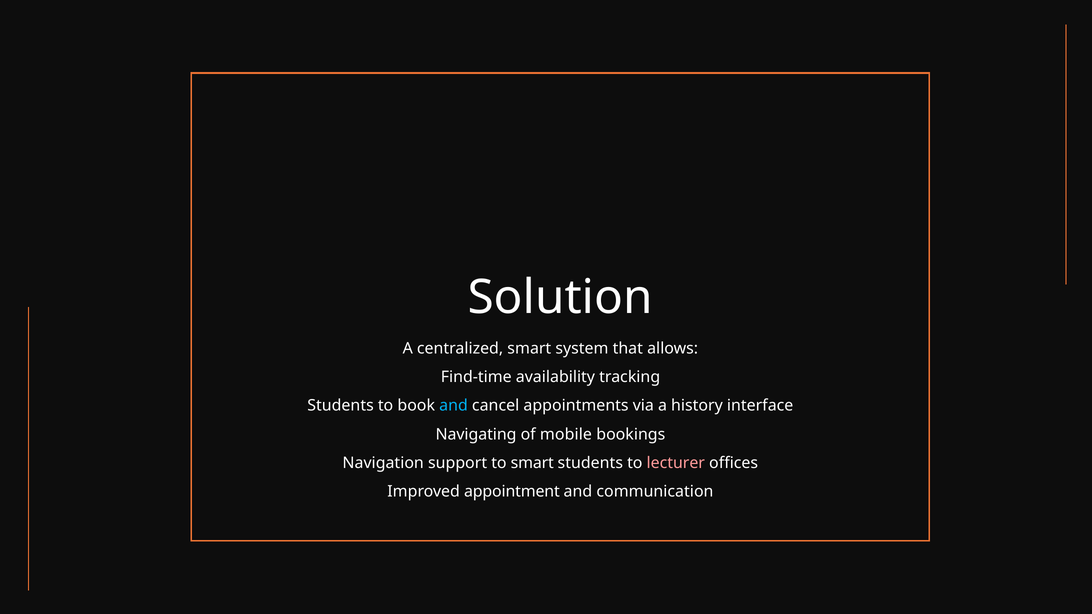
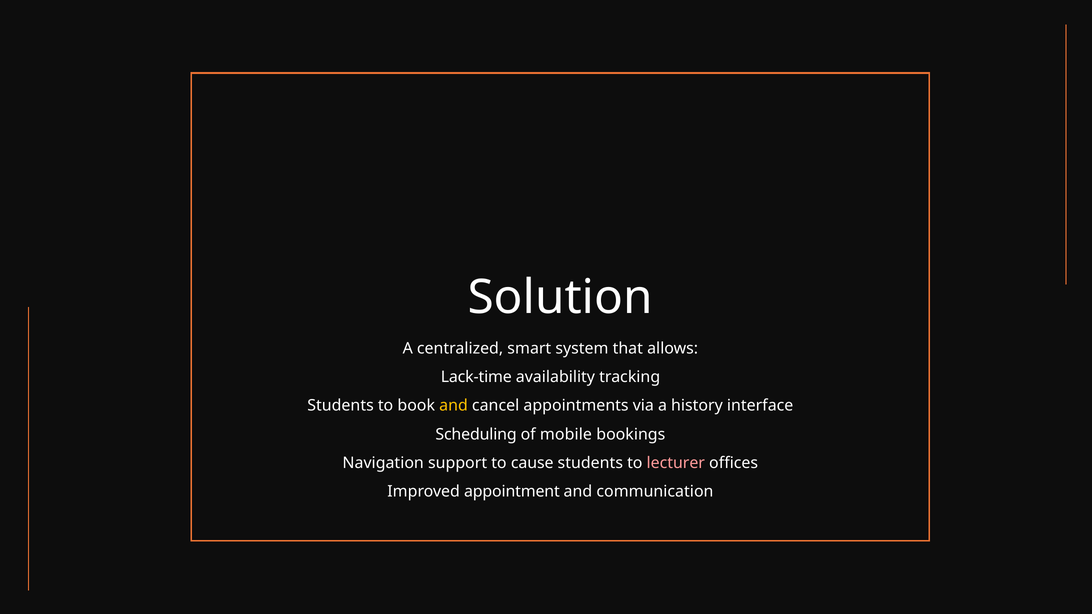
Find-time: Find-time -> Lack-time (476, 377)
and colour: light blue -> yellow (454, 406)
Navigating: Navigating -> Scheduling (476, 435)
to smart: smart -> cause (532, 463)
